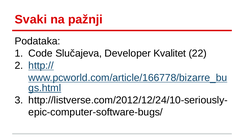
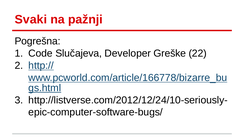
Podataka: Podataka -> Pogrešna (38, 41)
Kvalitet: Kvalitet -> Greške (170, 53)
